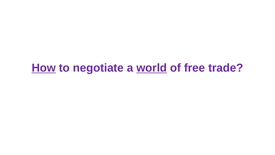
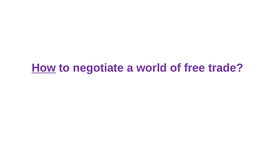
world underline: present -> none (152, 68)
